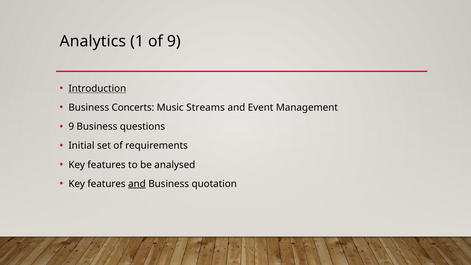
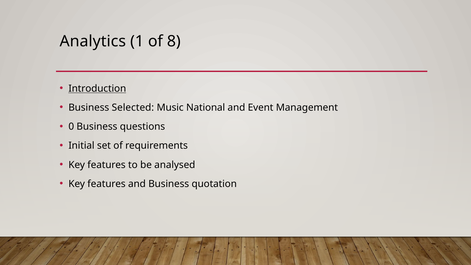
of 9: 9 -> 8 (174, 41)
Concerts: Concerts -> Selected (133, 108)
Streams: Streams -> National (206, 108)
9: 9 -> 0 (71, 127)
and underline: present -> none (137, 184)
